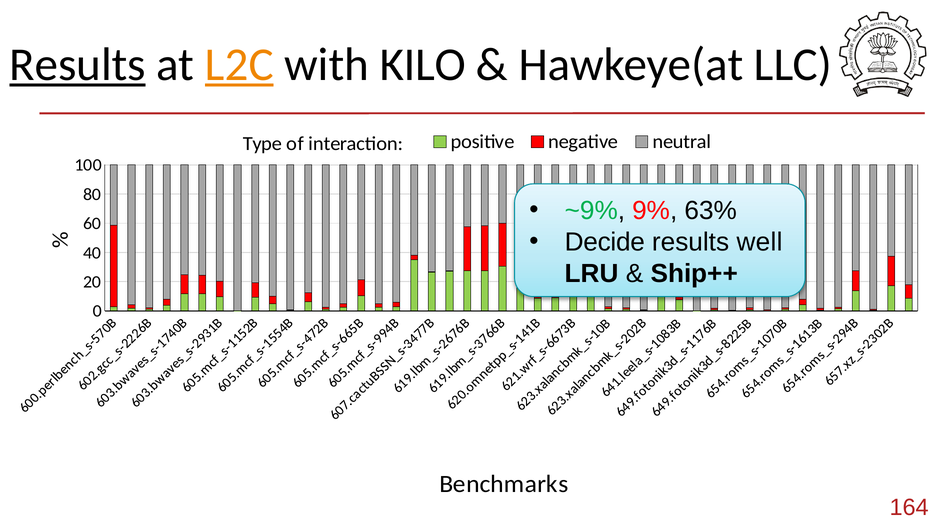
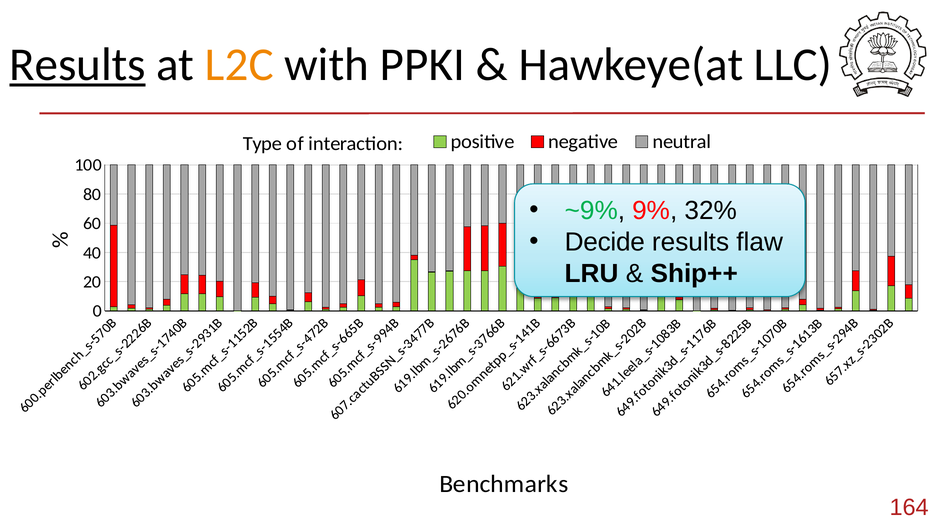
L2C underline: present -> none (239, 65)
KILO: KILO -> PPKI (422, 65)
63%: 63% -> 32% (711, 211)
well: well -> flaw (760, 242)
